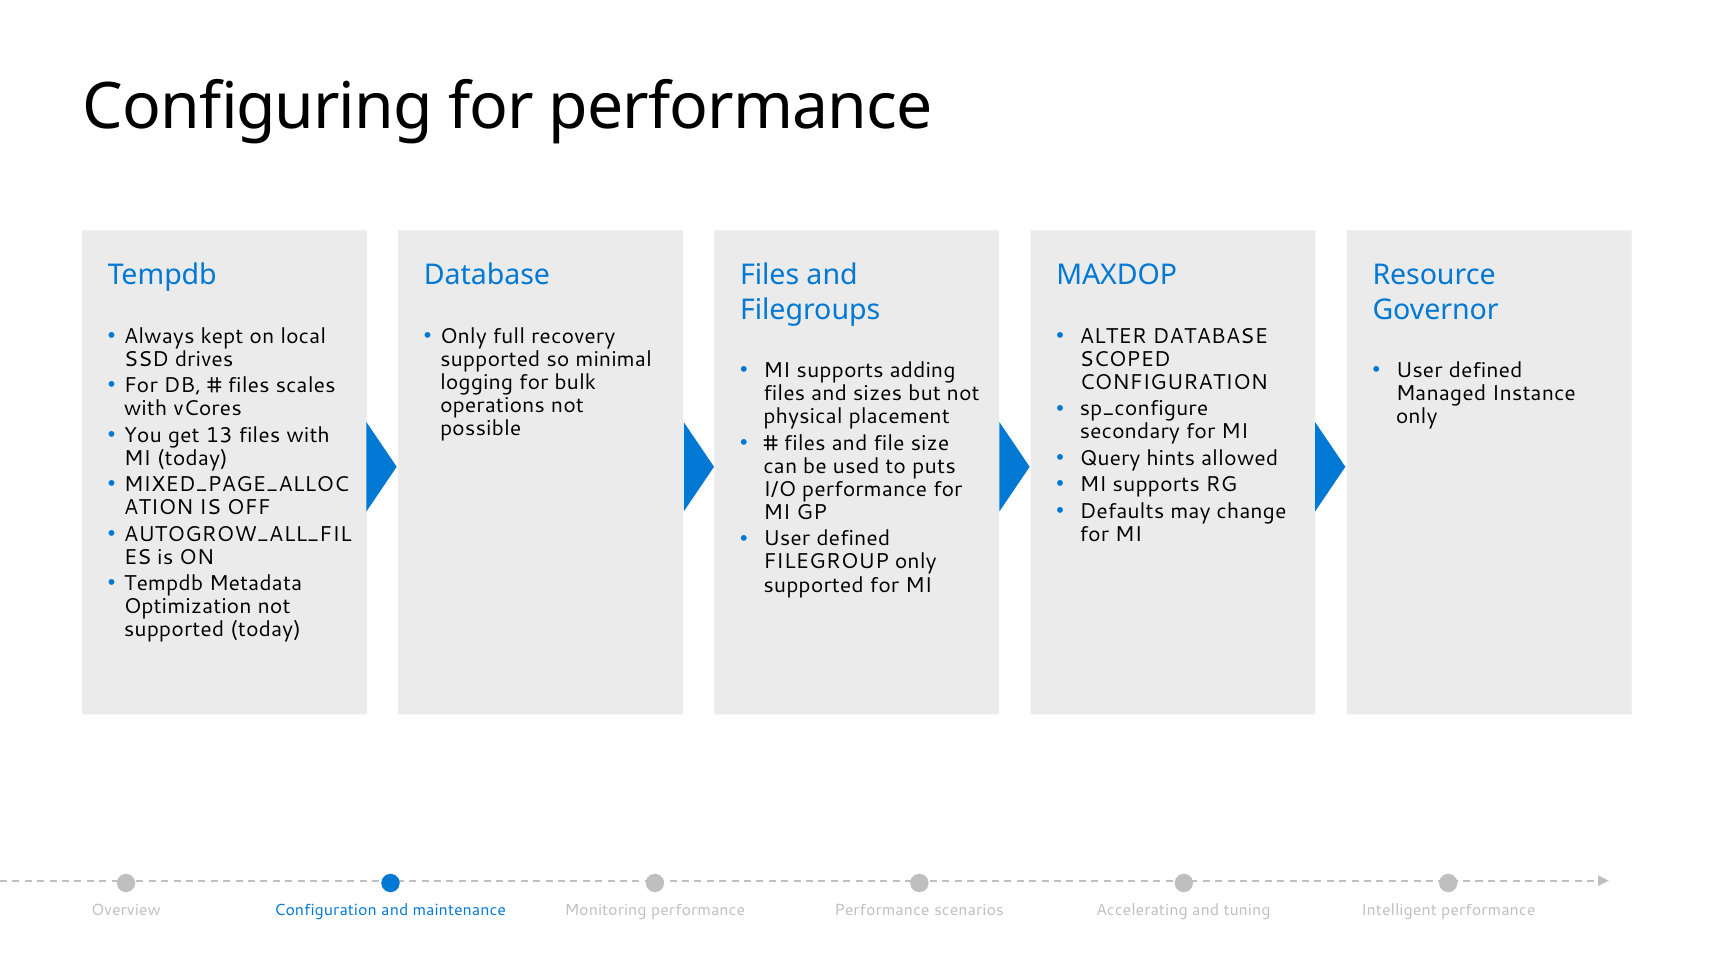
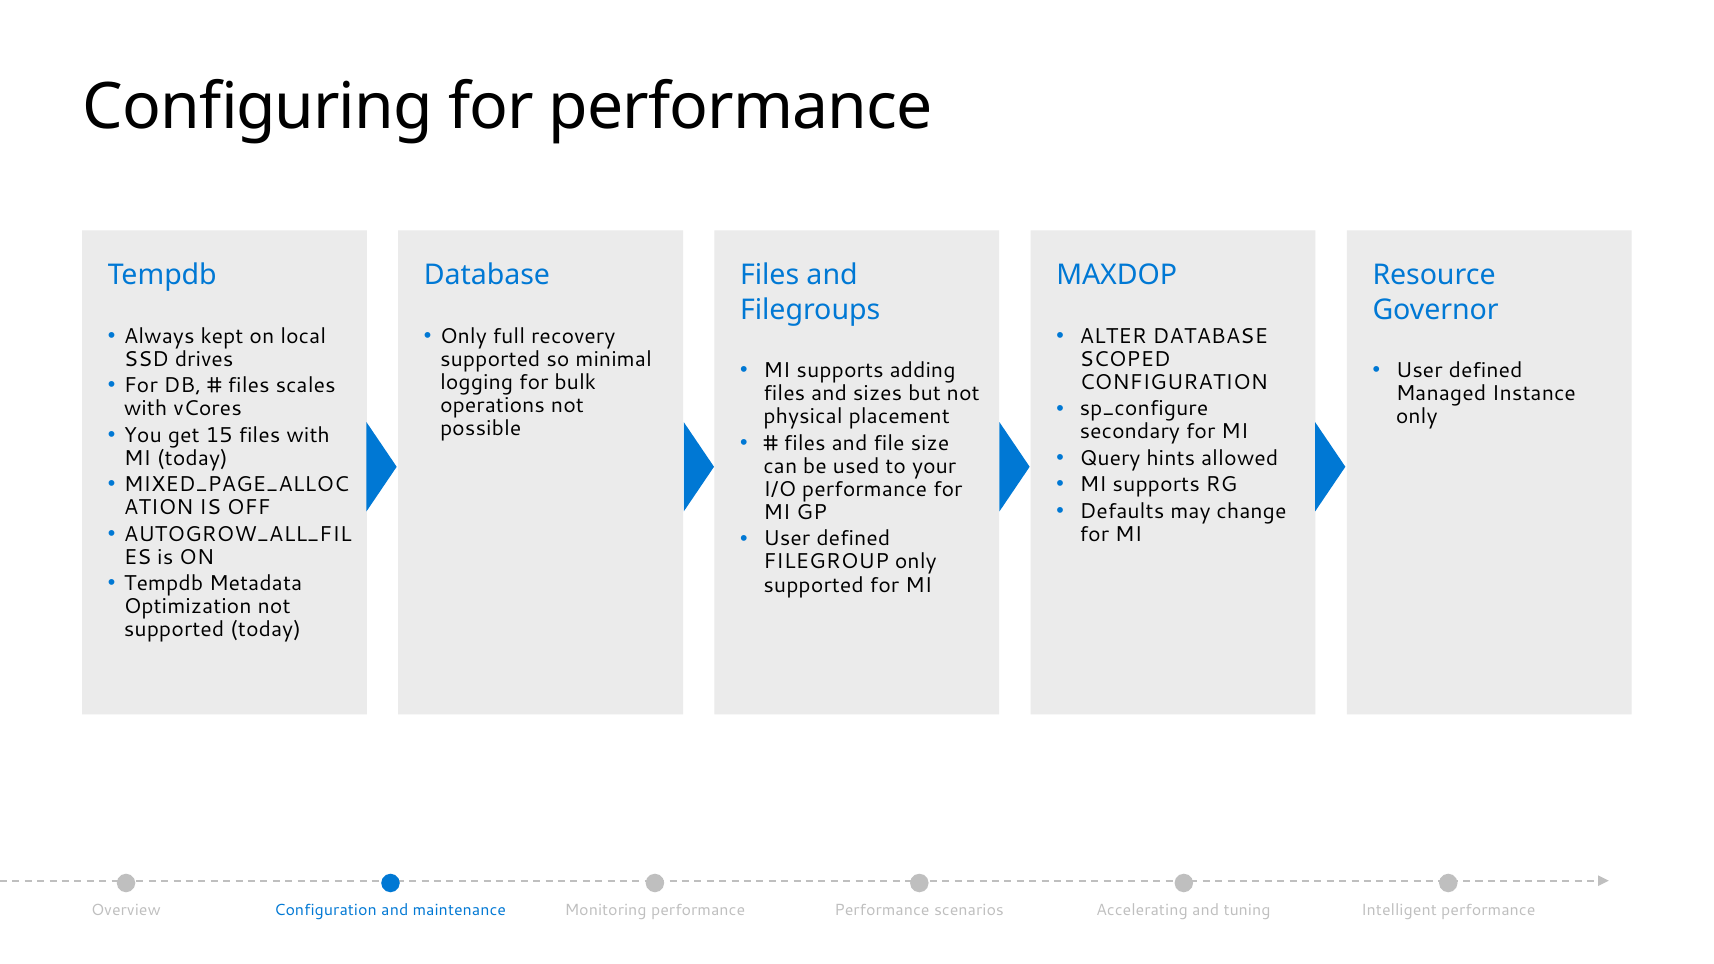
13: 13 -> 15 (219, 435)
puts: puts -> your (934, 466)
